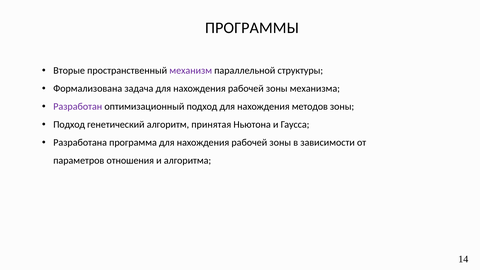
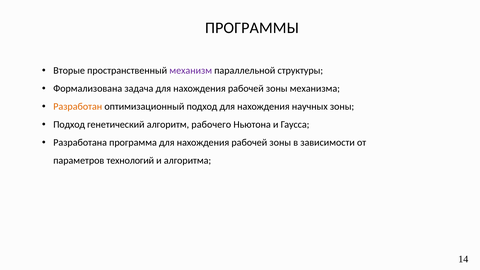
Разработан colour: purple -> orange (78, 107)
методов: методов -> научных (310, 107)
принятая: принятая -> рабочего (211, 125)
отношения: отношения -> технологий (130, 161)
